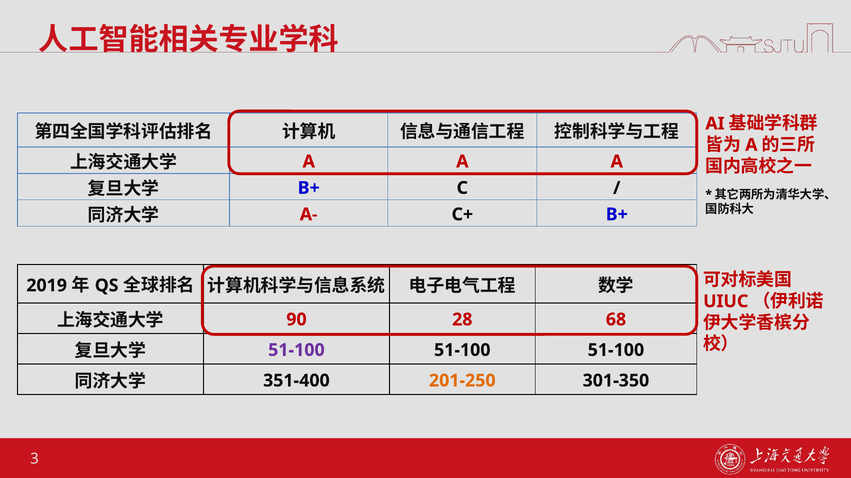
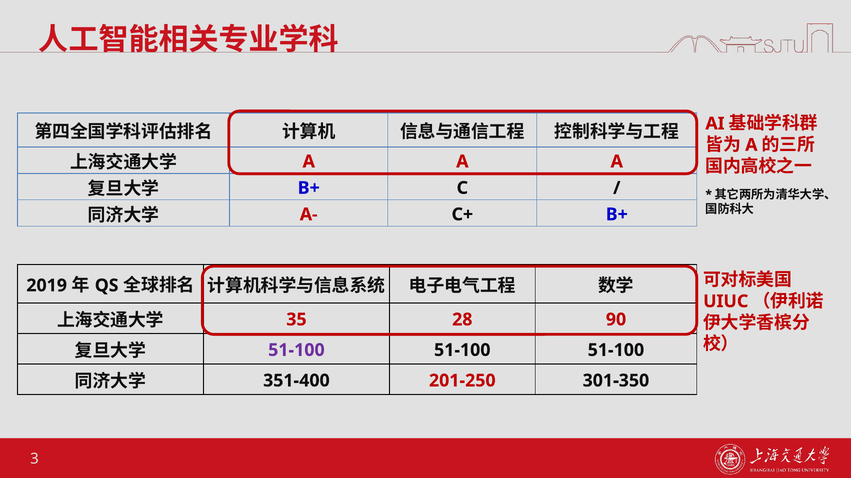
90: 90 -> 35 (296, 320)
68: 68 -> 90 (616, 320)
201-250 colour: orange -> red (462, 381)
